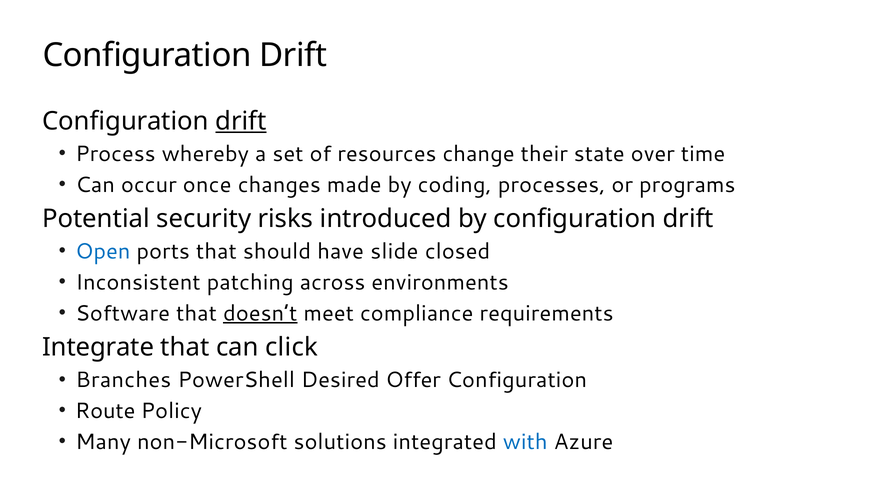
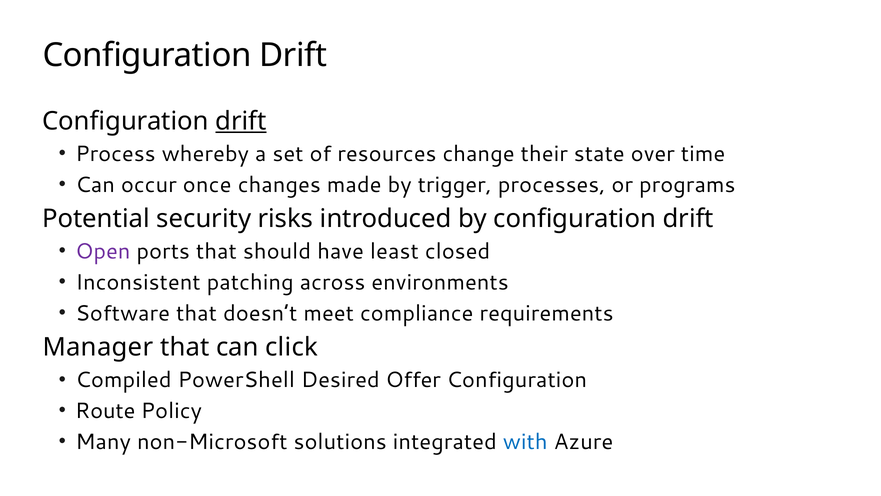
coding: coding -> trigger (455, 185)
Open colour: blue -> purple (103, 251)
slide: slide -> least (394, 251)
doesn’t underline: present -> none (260, 313)
Integrate: Integrate -> Manager (98, 347)
Branches: Branches -> Compiled (123, 380)
